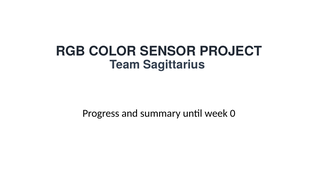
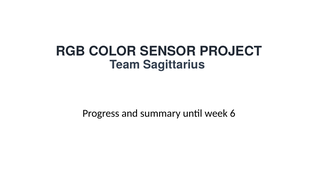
0: 0 -> 6 (233, 113)
